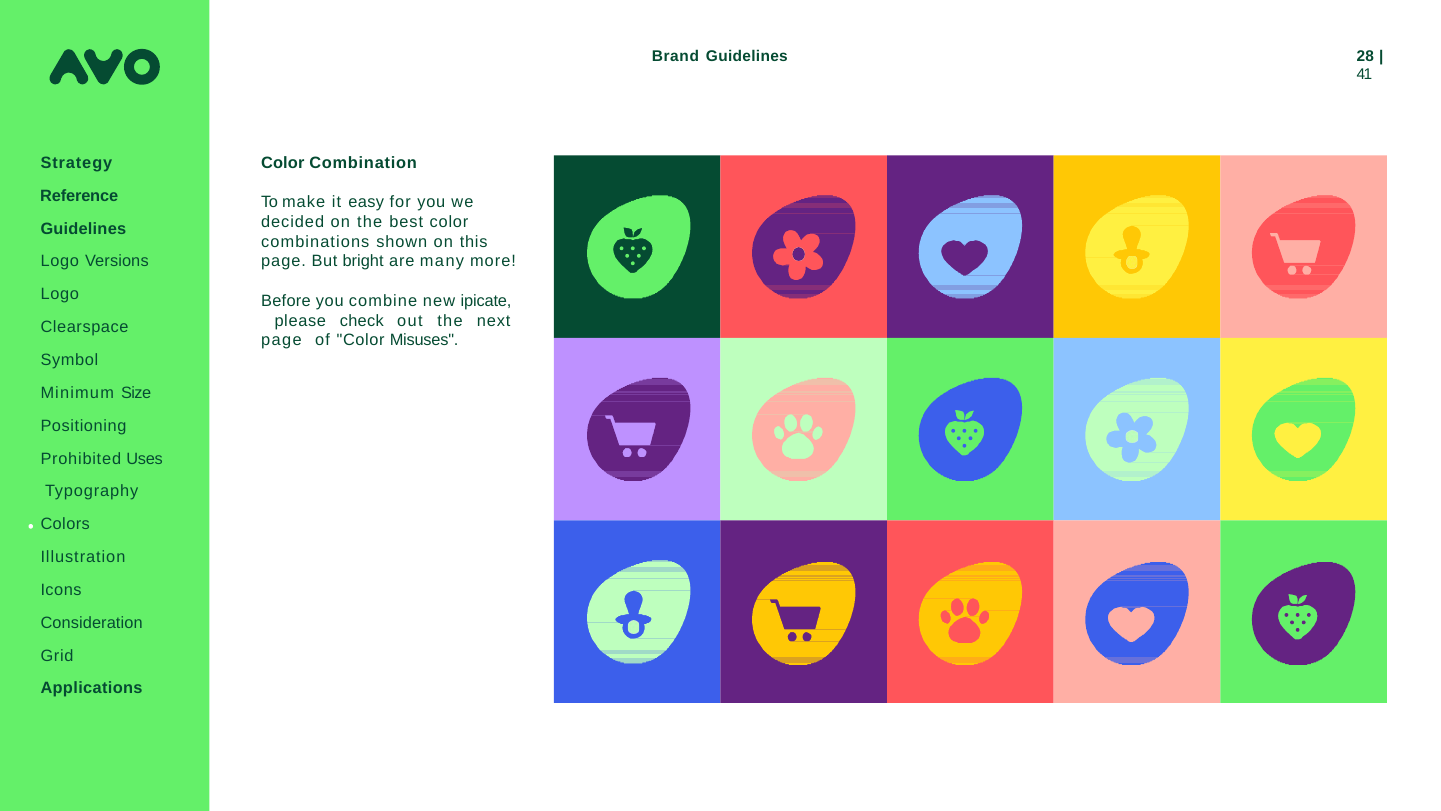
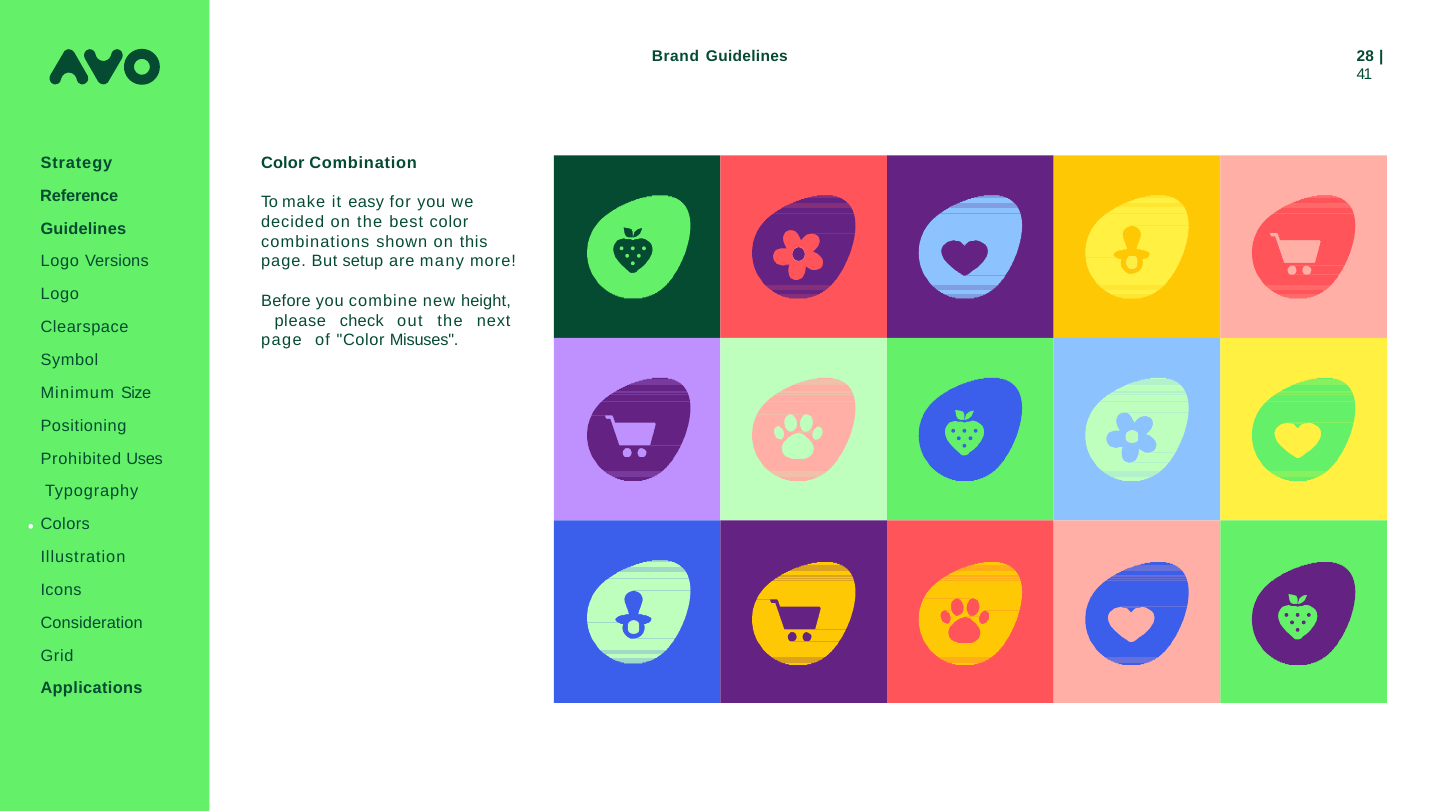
bright: bright -> setup (363, 261)
ipicate: ipicate -> height (486, 301)
